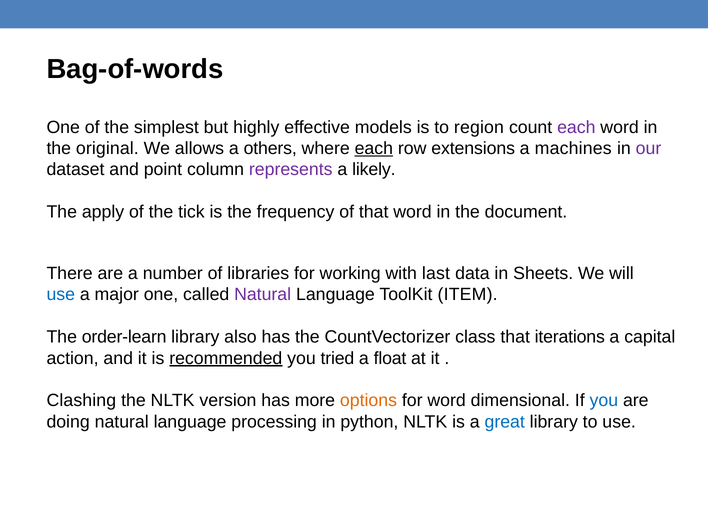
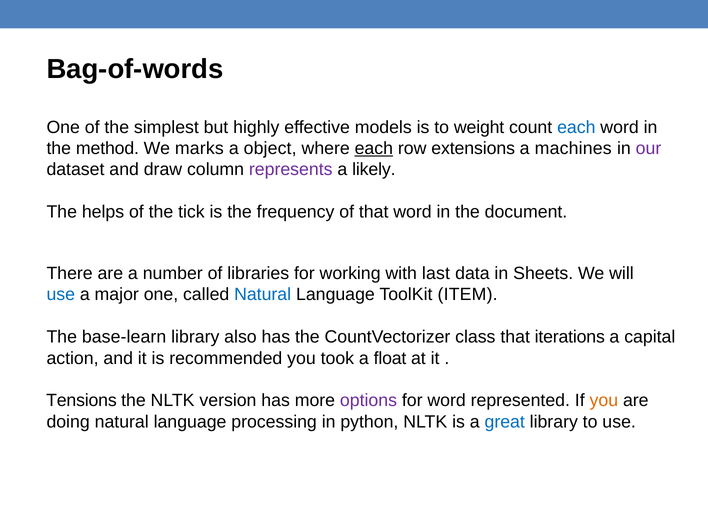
region: region -> weight (479, 127)
each colour: purple -> blue (576, 127)
original: original -> method (107, 148)
allows: allows -> marks (199, 148)
others: others -> object (270, 148)
point: point -> draw (163, 170)
apply: apply -> helps (103, 212)
Natural colour: purple -> blue (263, 294)
order-learn: order-learn -> base-learn (124, 337)
recommended underline: present -> none (226, 358)
tried: tried -> took (337, 358)
Clashing: Clashing -> Tensions (81, 401)
options colour: orange -> purple (368, 401)
dimensional: dimensional -> represented (520, 401)
you colour: blue -> orange (604, 401)
